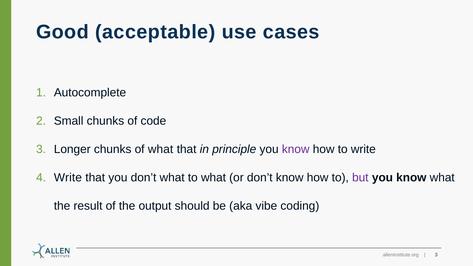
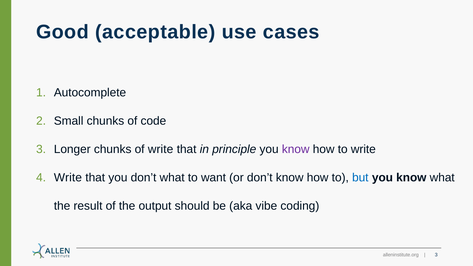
of what: what -> write (161, 149)
to what: what -> want (213, 178)
but colour: purple -> blue (360, 178)
